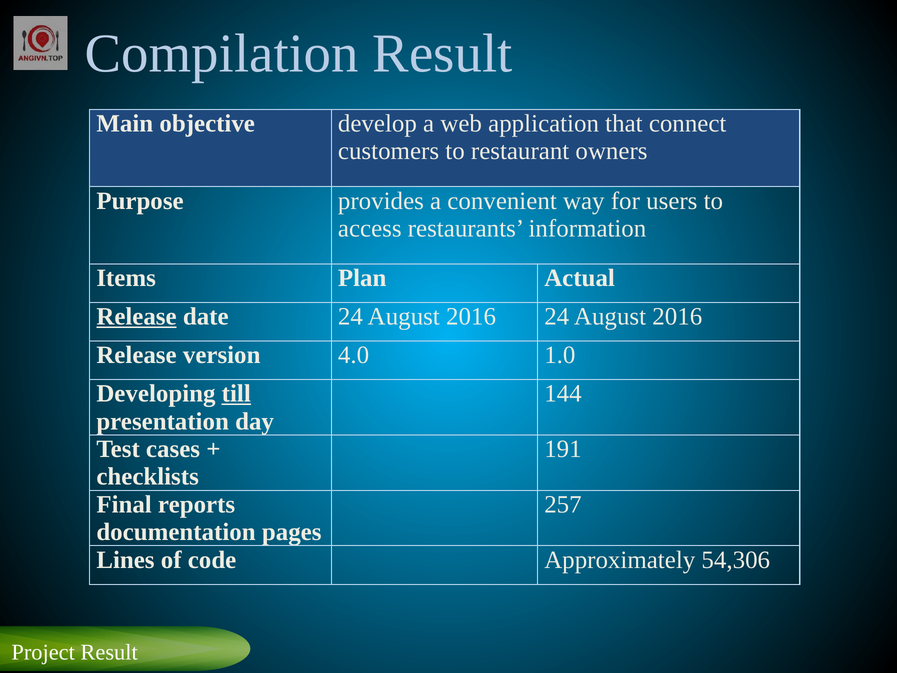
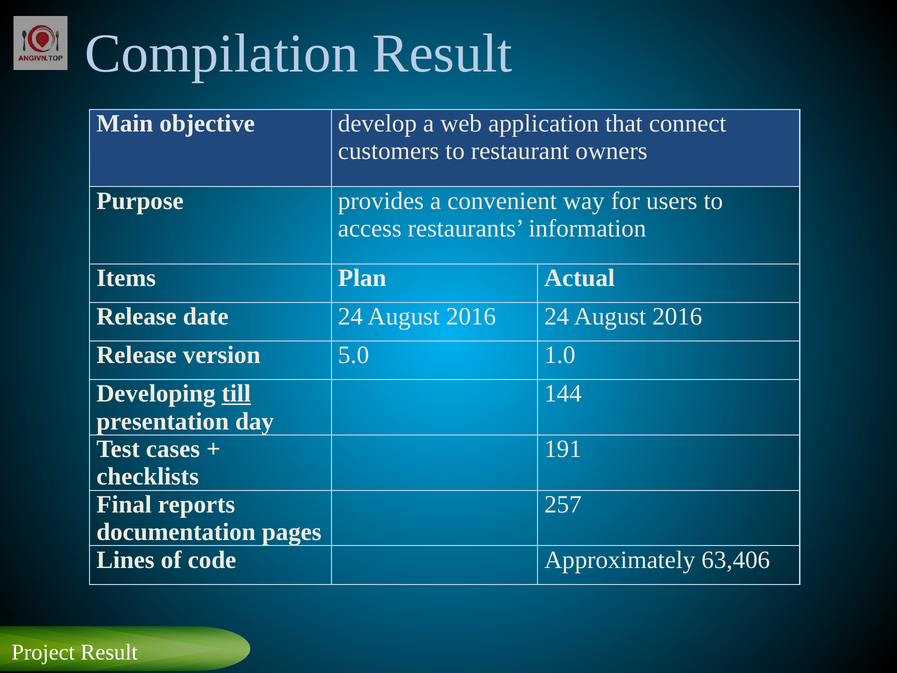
Release underline: present -> none (137, 316)
4.0: 4.0 -> 5.0 (354, 355)
54,306: 54,306 -> 63,406 (736, 560)
